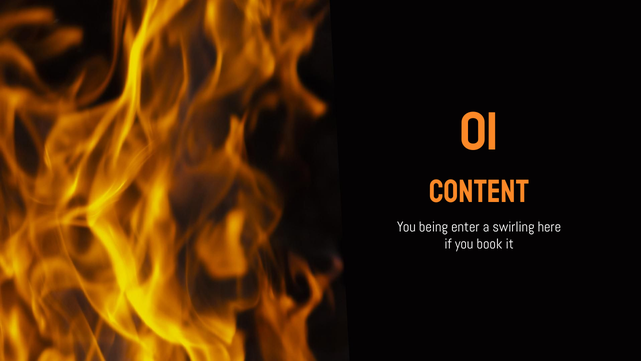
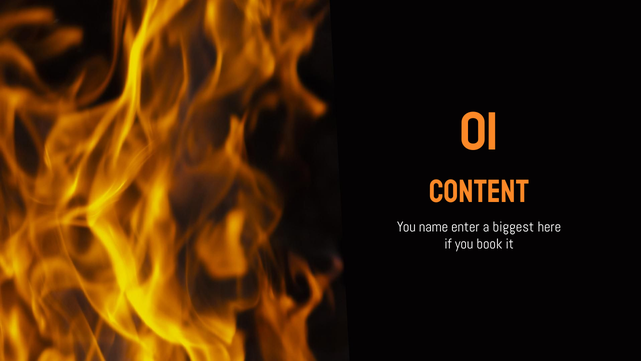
being: being -> name (434, 227)
swirling: swirling -> biggest (513, 227)
